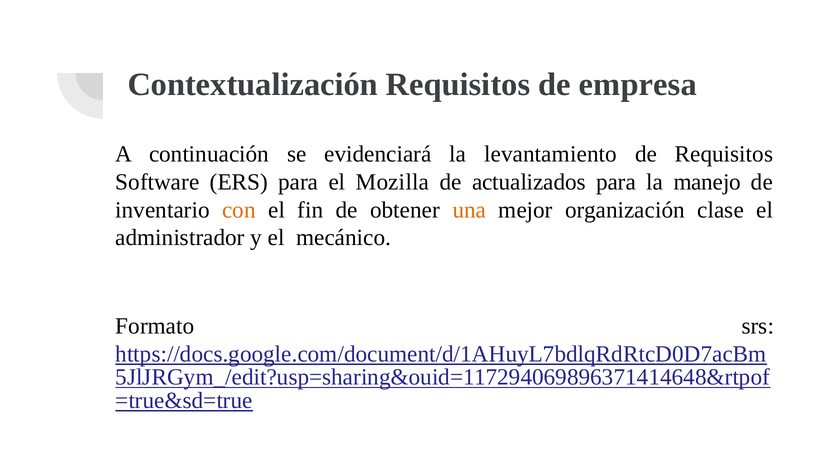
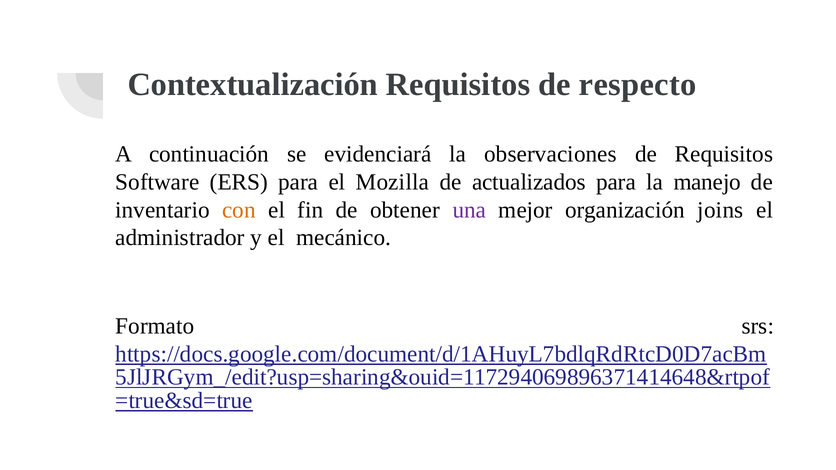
empresa: empresa -> respecto (638, 85)
levantamiento: levantamiento -> observaciones (551, 154)
una colour: orange -> purple (469, 210)
clase: clase -> joins (720, 210)
